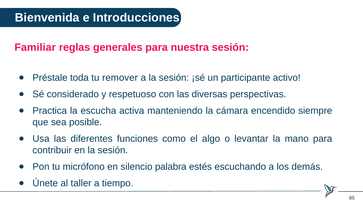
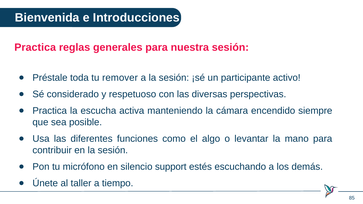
Familiar: Familiar -> Practica (35, 47)
palabra: palabra -> support (171, 167)
